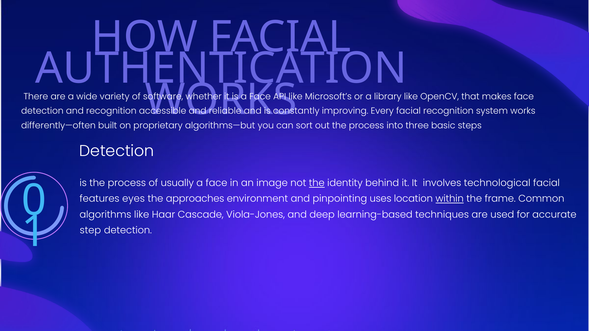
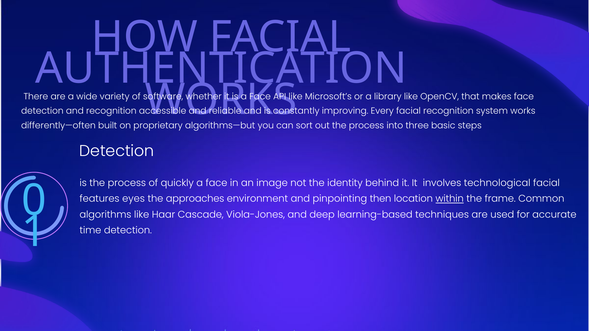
usually: usually -> quickly (177, 183)
the underline: present -> none (317, 183)
uses: uses -> then (381, 199)
step: step -> time (90, 230)
